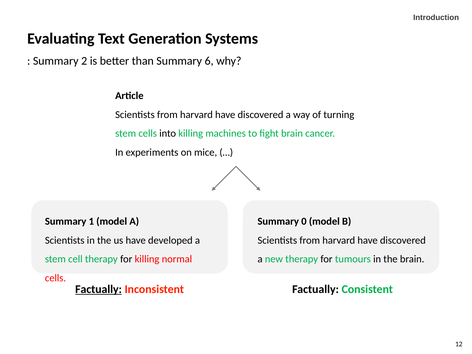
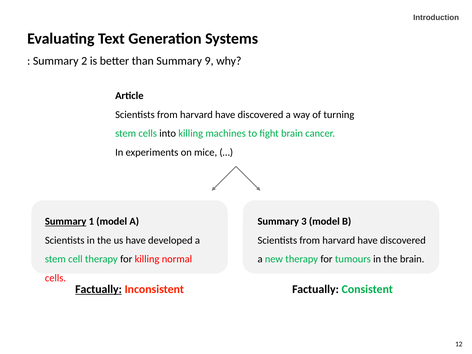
6: 6 -> 9 (209, 61)
Summary underline: none -> present (66, 221)
0: 0 -> 3 (304, 221)
